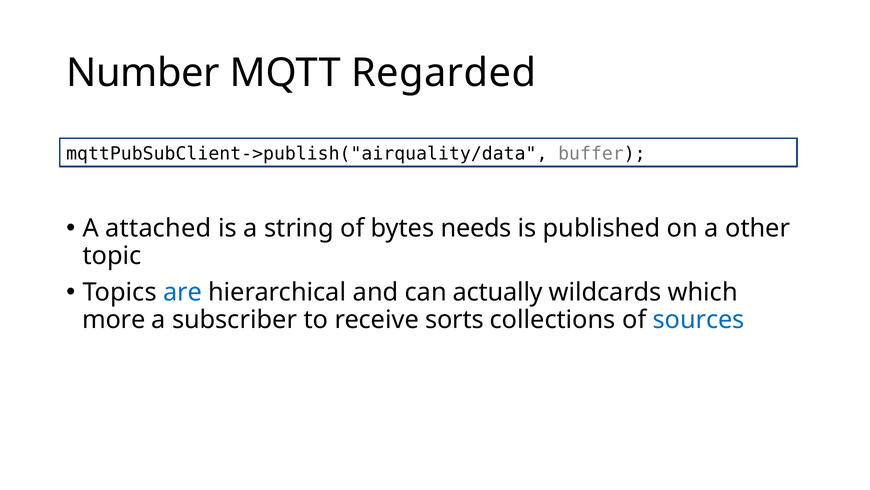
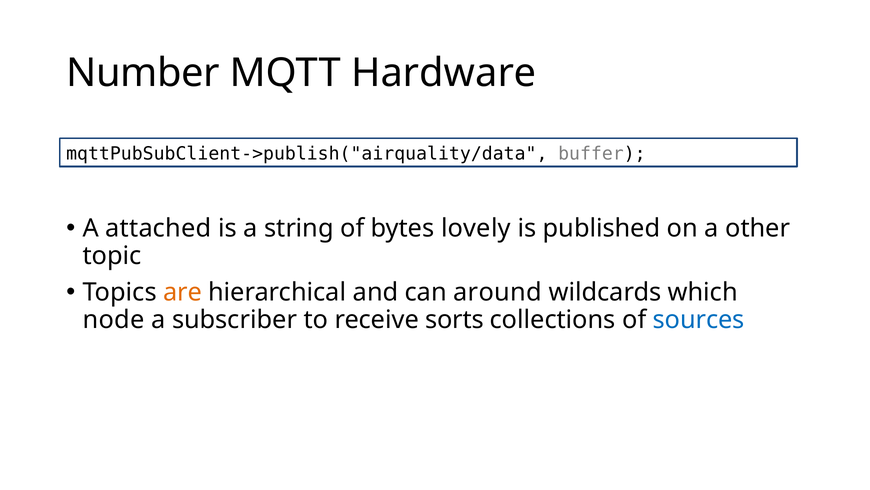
Regarded: Regarded -> Hardware (444, 73)
needs: needs -> lovely (476, 228)
are colour: blue -> orange (183, 292)
actually: actually -> around (498, 292)
more: more -> node (114, 320)
